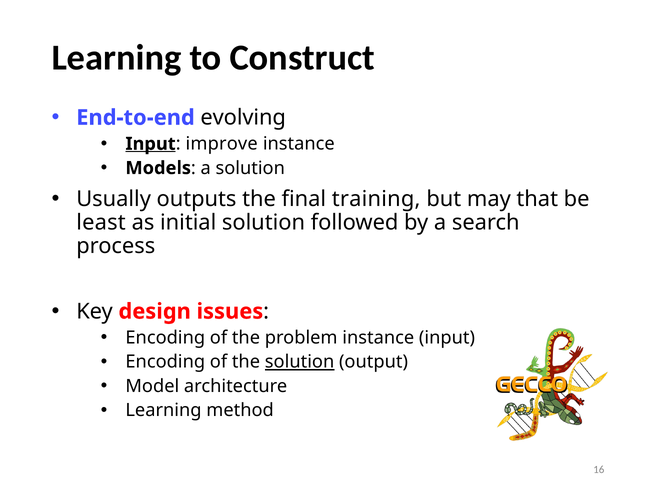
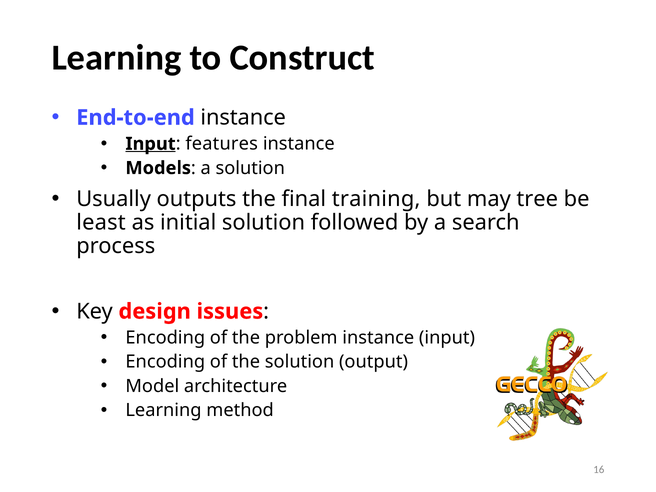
End-to-end evolving: evolving -> instance (243, 118)
improve: improve -> features (222, 144)
that: that -> tree (537, 199)
solution underline: present -> none (300, 362)
